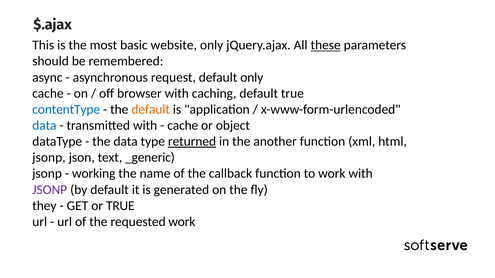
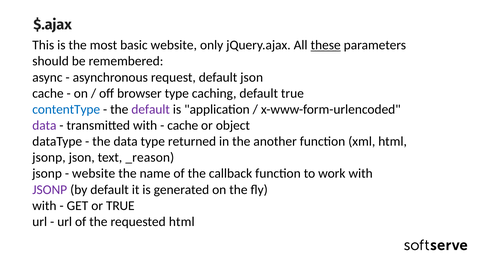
default only: only -> json (252, 77)
browser with: with -> type (177, 93)
default colour: orange -> purple (151, 110)
data colour: blue -> purple (44, 126)
returned underline: present -> none (192, 142)
_generic: _generic -> _reason (150, 158)
working: working -> website (94, 174)
they: they -> with (44, 206)
requested work: work -> html (182, 222)
